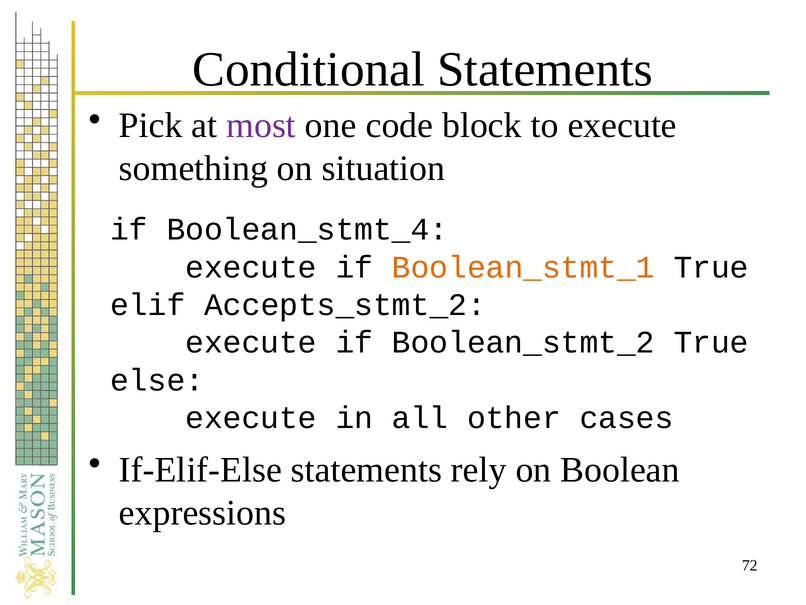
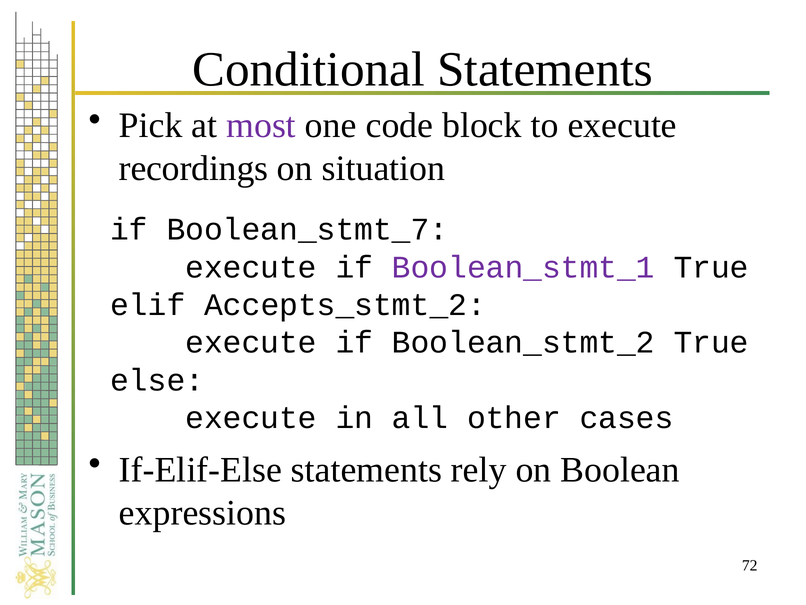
something: something -> recordings (194, 169)
Boolean_stmt_4: Boolean_stmt_4 -> Boolean_stmt_7 (307, 229)
Boolean_stmt_1 colour: orange -> purple (523, 267)
